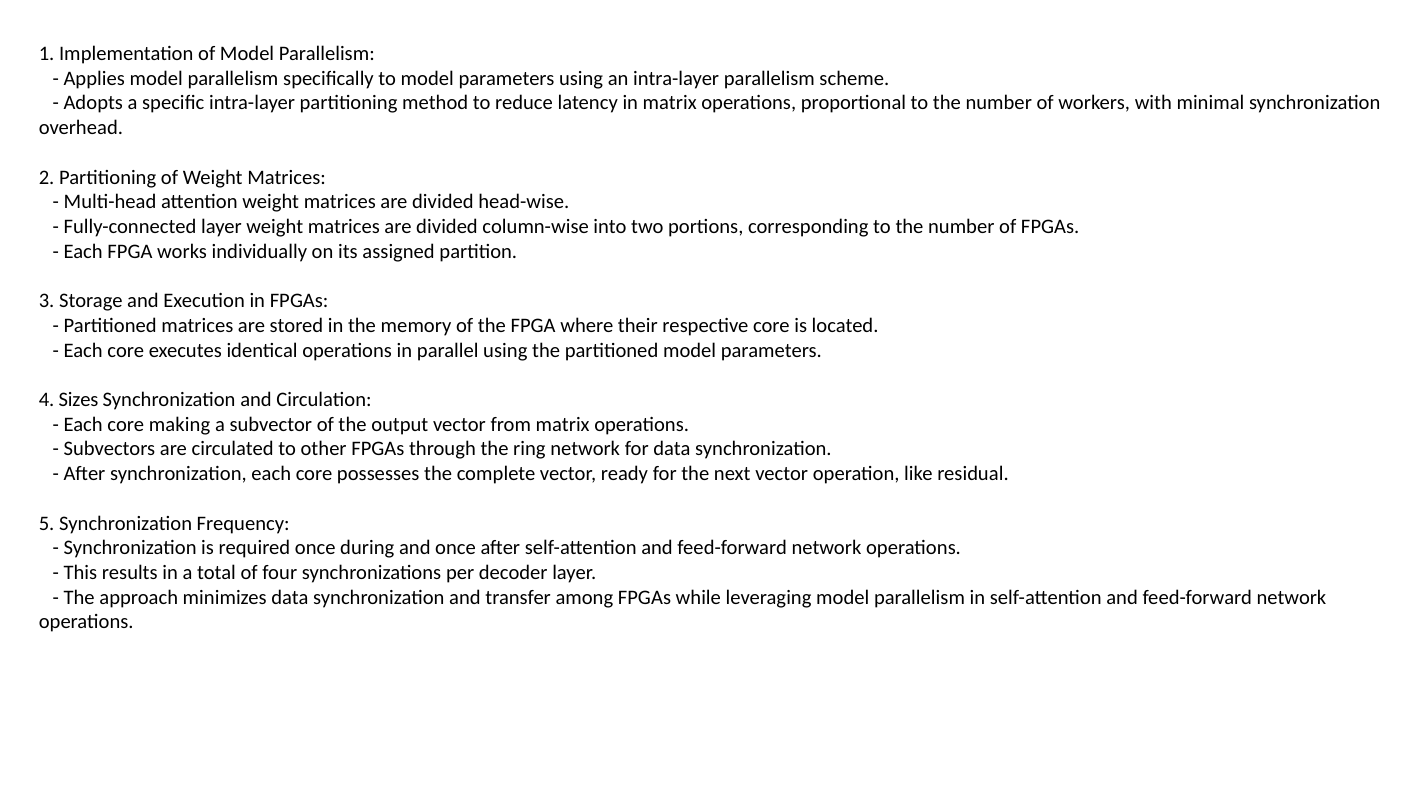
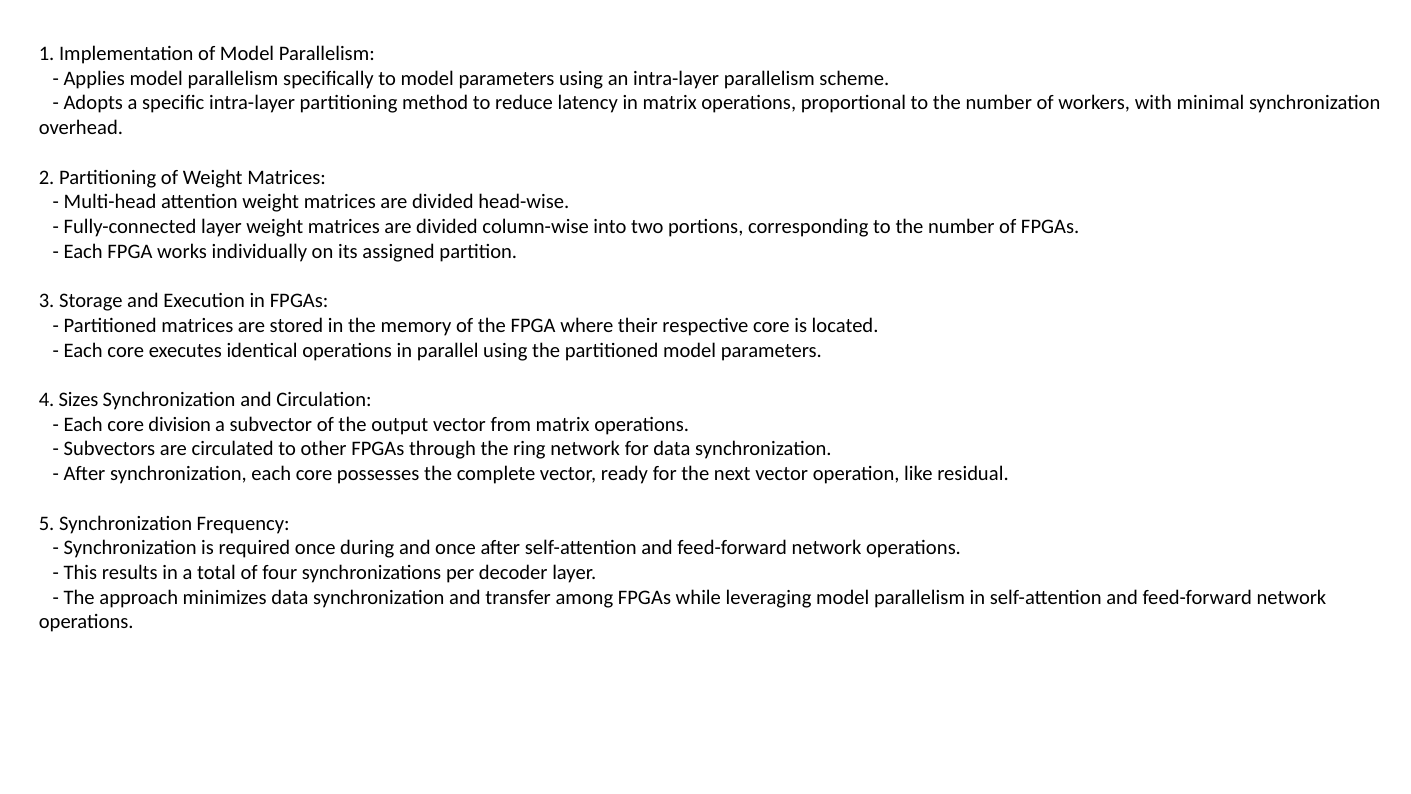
making: making -> division (180, 424)
